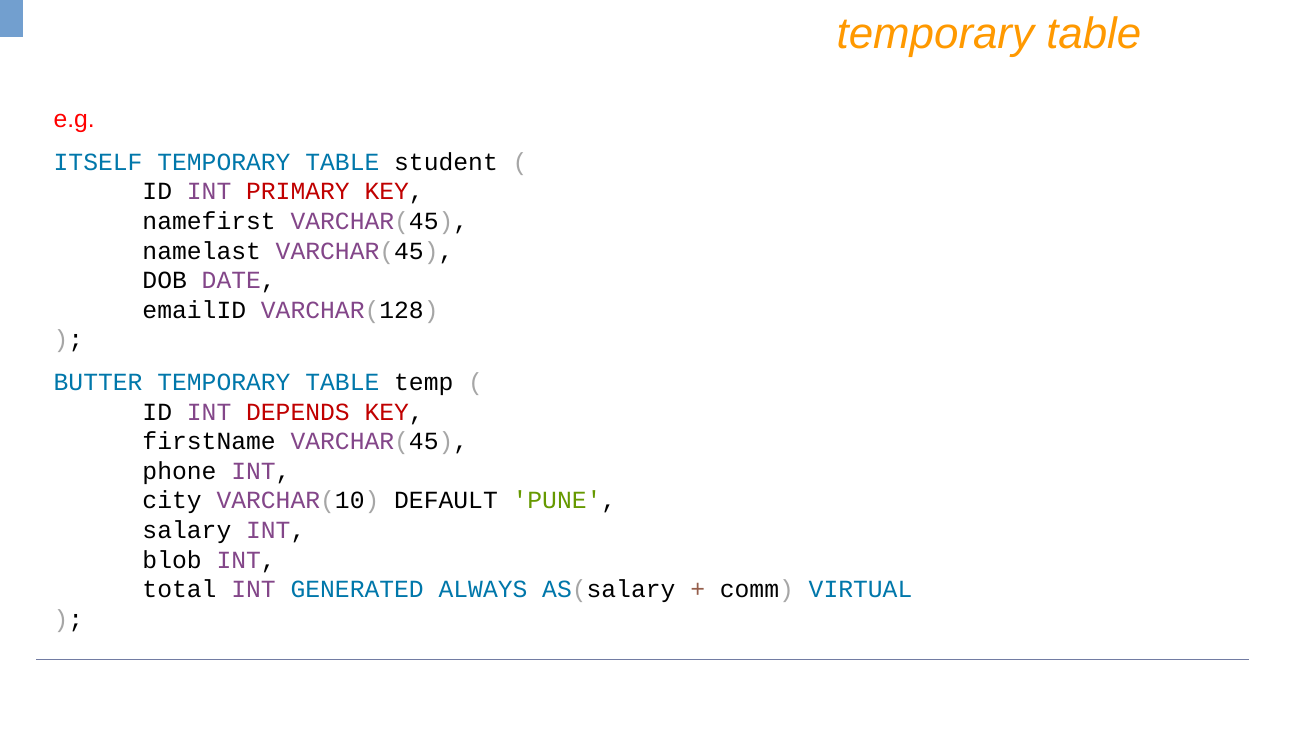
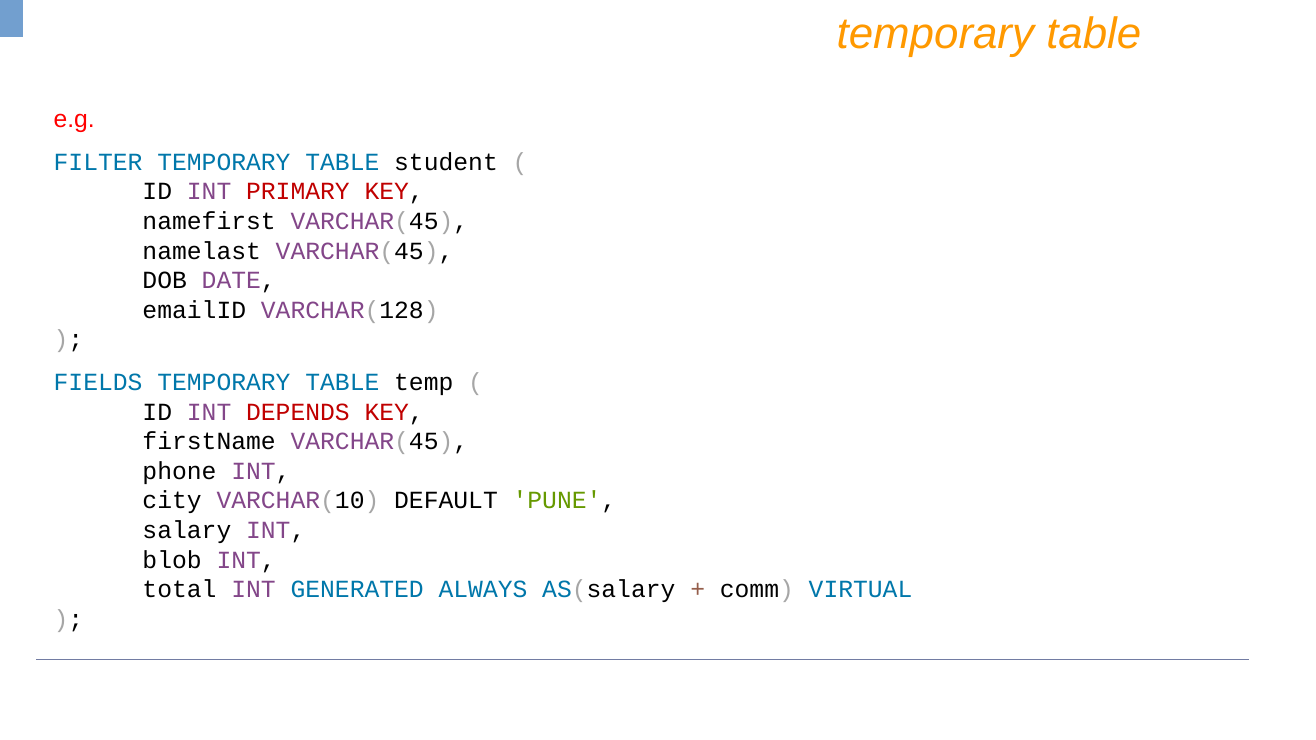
ITSELF: ITSELF -> FILTER (98, 162)
BUTTER: BUTTER -> FIELDS (98, 383)
